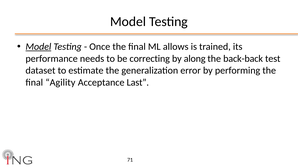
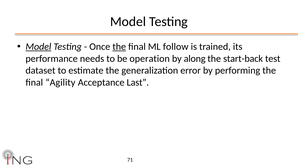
the underline: none -> present (119, 47)
allows: allows -> follow (176, 47)
correcting: correcting -> operation (150, 59)
back-back: back-back -> start-back (243, 59)
